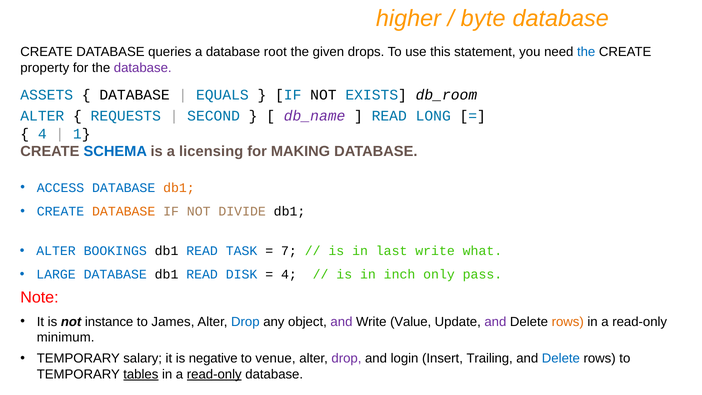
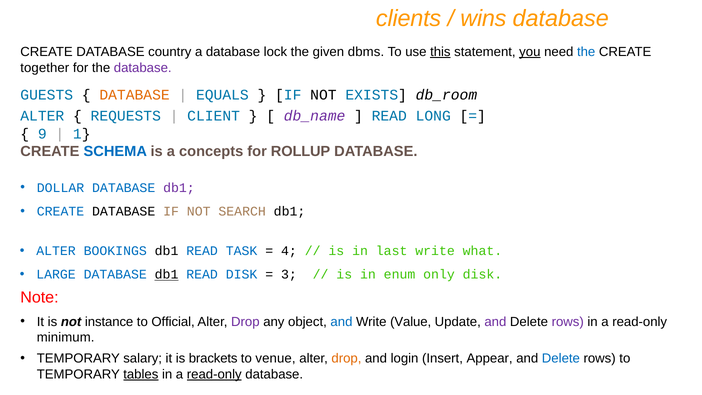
higher: higher -> clients (409, 18)
byte: byte -> wins (483, 18)
queries: queries -> country (170, 52)
root: root -> lock (275, 52)
drops: drops -> dbms (366, 52)
this underline: none -> present (440, 52)
you underline: none -> present (530, 52)
property: property -> together (45, 68)
ASSETS: ASSETS -> GUESTS (47, 95)
DATABASE colour: black -> orange (135, 95)
SECOND: SECOND -> CLIENT (214, 116)
4: 4 -> 9 (42, 134)
licensing: licensing -> concepts (211, 151)
MAKING: MAKING -> ROLLUP (301, 151)
ACCESS: ACCESS -> DOLLAR (61, 188)
db1 colour: orange -> purple (179, 188)
DATABASE colour: orange -> black (124, 211)
DIVIDE: DIVIDE -> SEARCH (242, 211)
7: 7 -> 4 (289, 251)
db1 underline: none -> present (167, 275)
4: 4 -> 3 (289, 275)
inch: inch -> enum (400, 275)
only pass: pass -> disk (482, 275)
James: James -> Official (173, 322)
Drop colour: blue -> purple (245, 322)
and colour: purple -> blue (341, 322)
rows colour: orange -> purple (568, 322)
negative: negative -> brackets (213, 359)
drop colour: purple -> orange (346, 359)
Trailing: Trailing -> Appear (490, 359)
